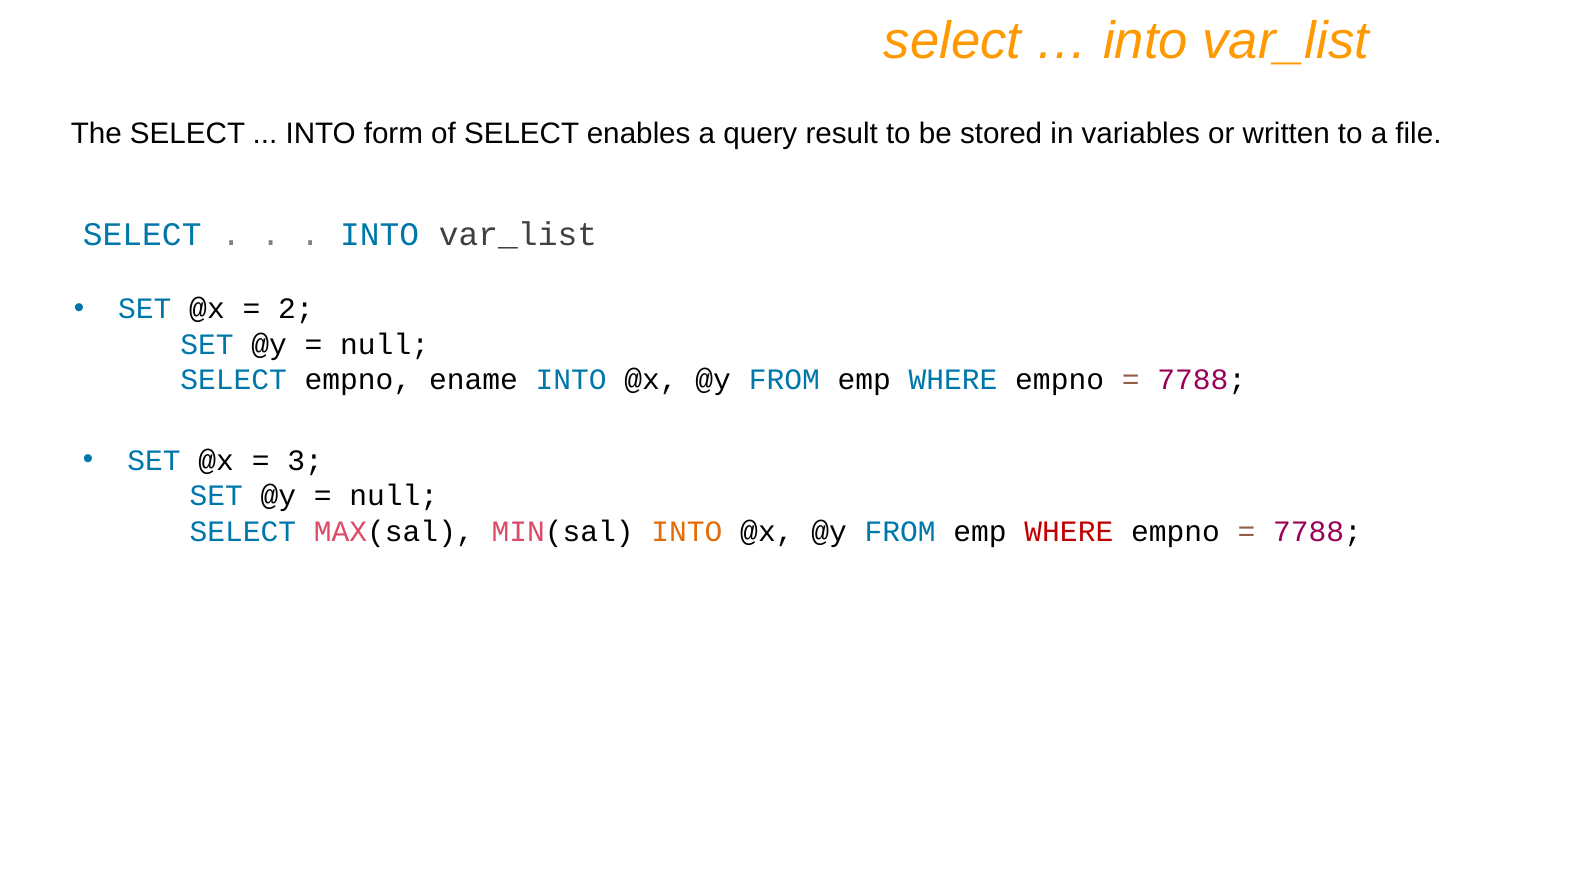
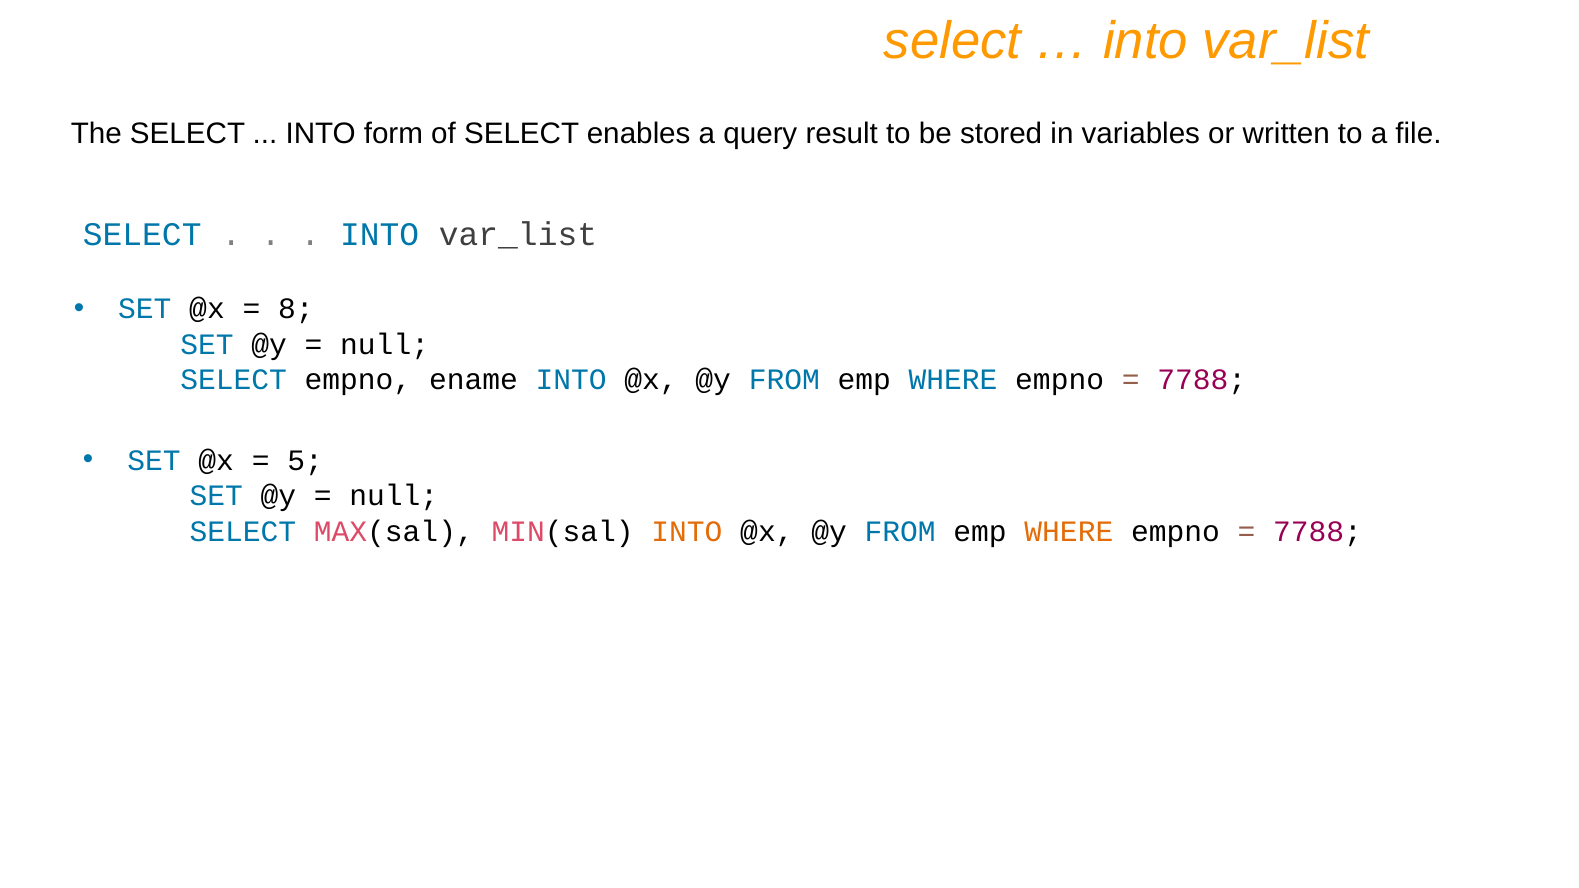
2: 2 -> 8 (296, 309)
3: 3 -> 5 (305, 461)
WHERE colour: red -> orange (1069, 532)
